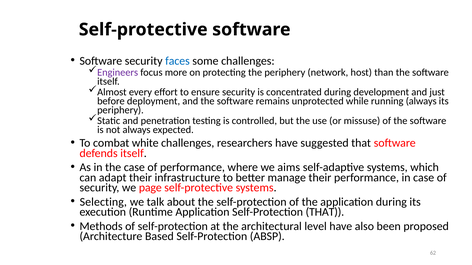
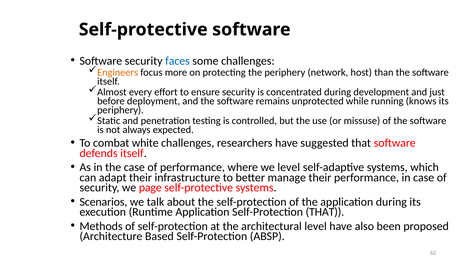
Engineers colour: purple -> orange (118, 73)
running always: always -> knows (421, 101)
we aims: aims -> level (289, 168)
Selecting: Selecting -> Scenarios (103, 202)
